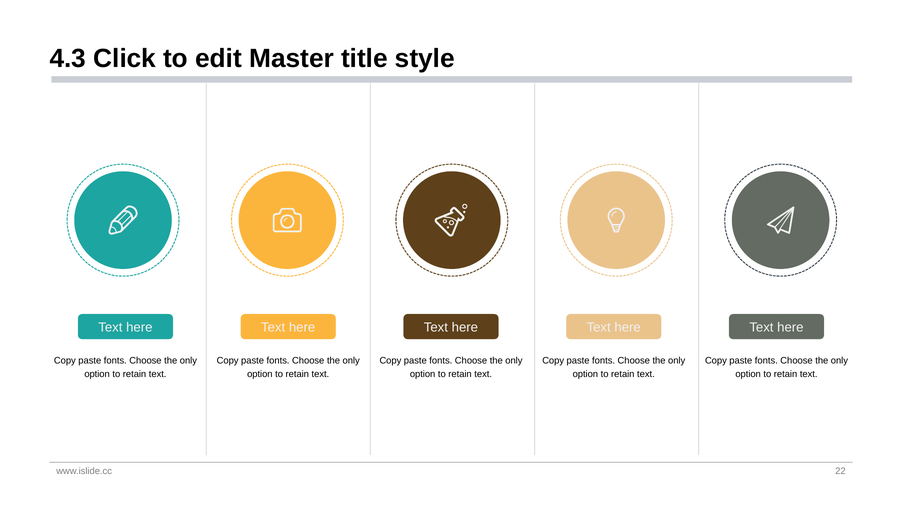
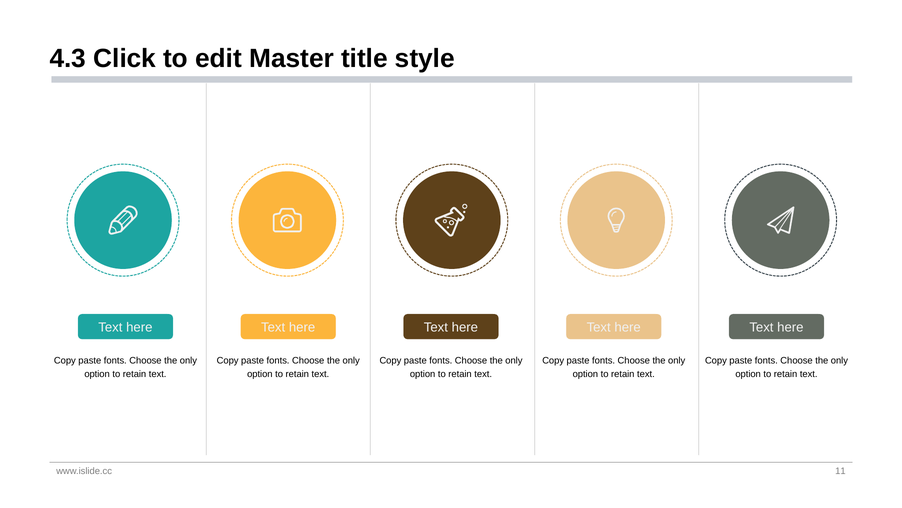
22: 22 -> 11 (840, 471)
